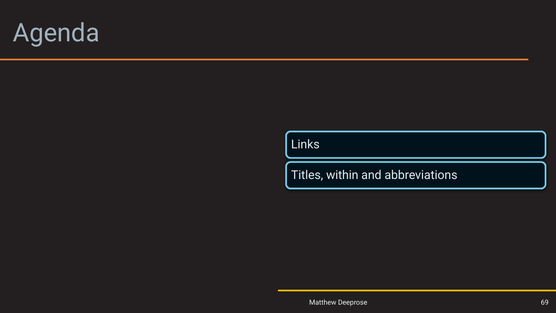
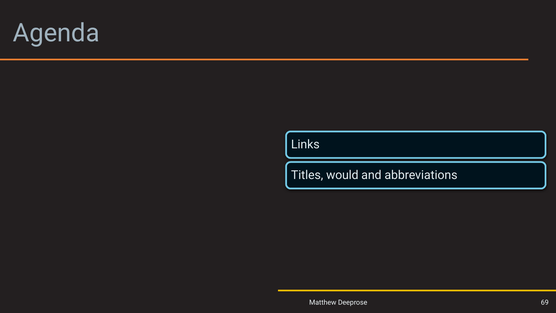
within: within -> would (342, 175)
